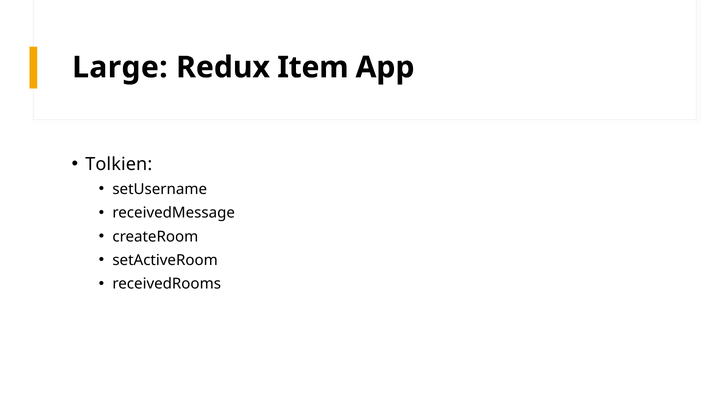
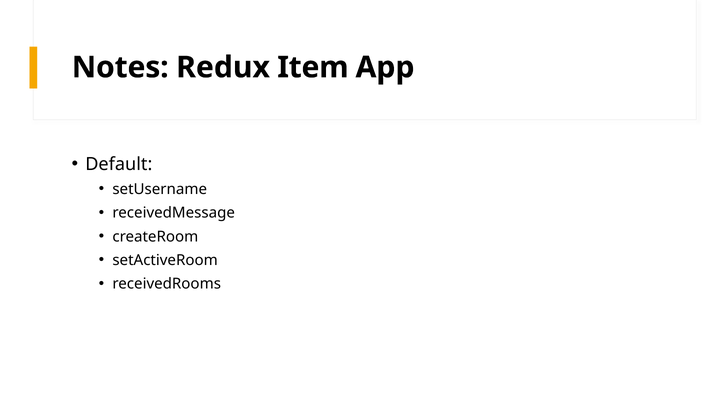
Large: Large -> Notes (120, 67)
Tolkien: Tolkien -> Default (119, 164)
